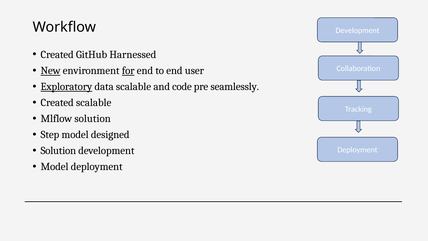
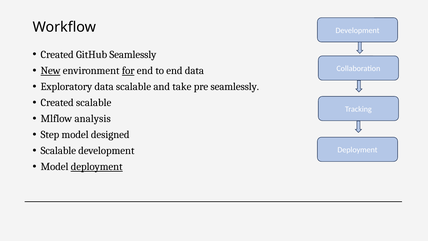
GitHub Harnessed: Harnessed -> Seamlessly (133, 54)
end user: user -> data (194, 70)
Exploratory underline: present -> none (66, 87)
code: code -> take (182, 87)
Mlflow solution: solution -> analysis (93, 119)
Solution: Solution -> Scalable (58, 151)
deployment underline: none -> present (97, 167)
